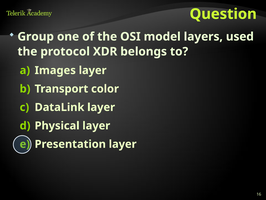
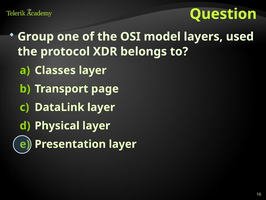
Images: Images -> Classes (55, 70)
color: color -> page (105, 89)
